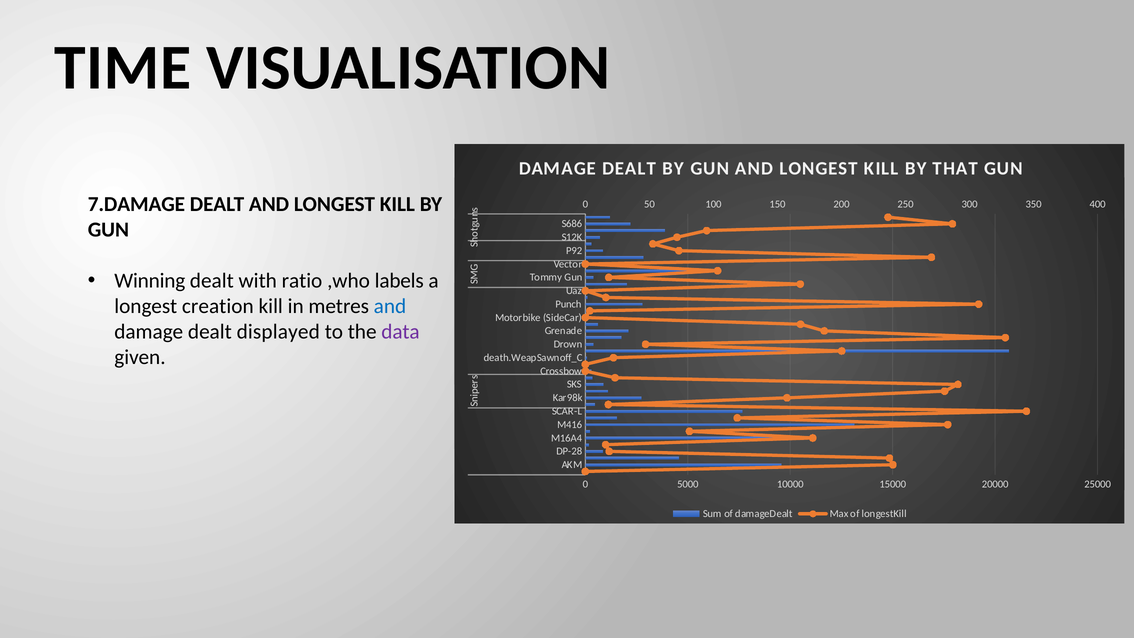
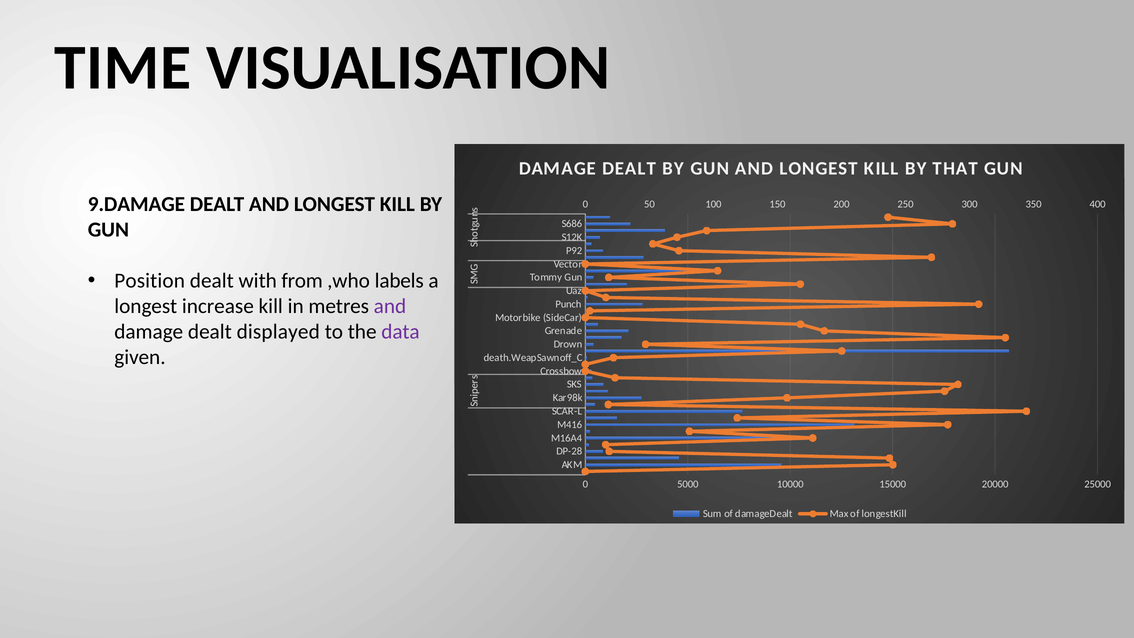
7.DAMAGE: 7.DAMAGE -> 9.DAMAGE (136, 204)
Winning: Winning -> Position (150, 281)
ratio: ratio -> from (302, 281)
creation: creation -> increase (218, 306)
and colour: blue -> purple (390, 306)
